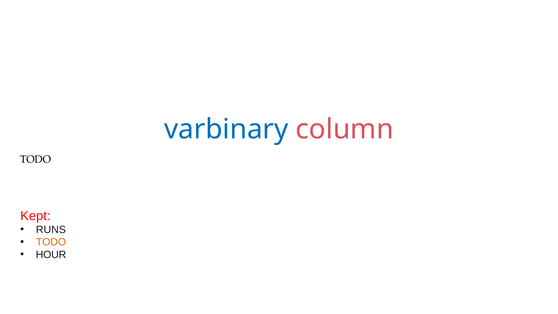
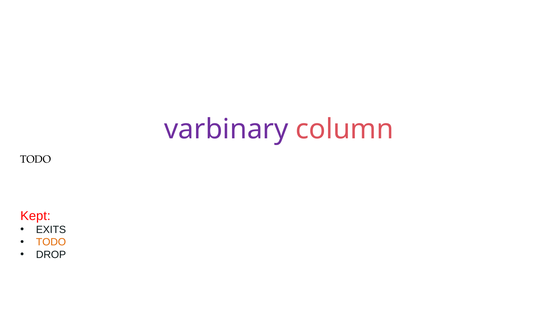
varbinary colour: blue -> purple (226, 129)
RUNS: RUNS -> EXITS (51, 230)
HOUR: HOUR -> DROP (51, 255)
